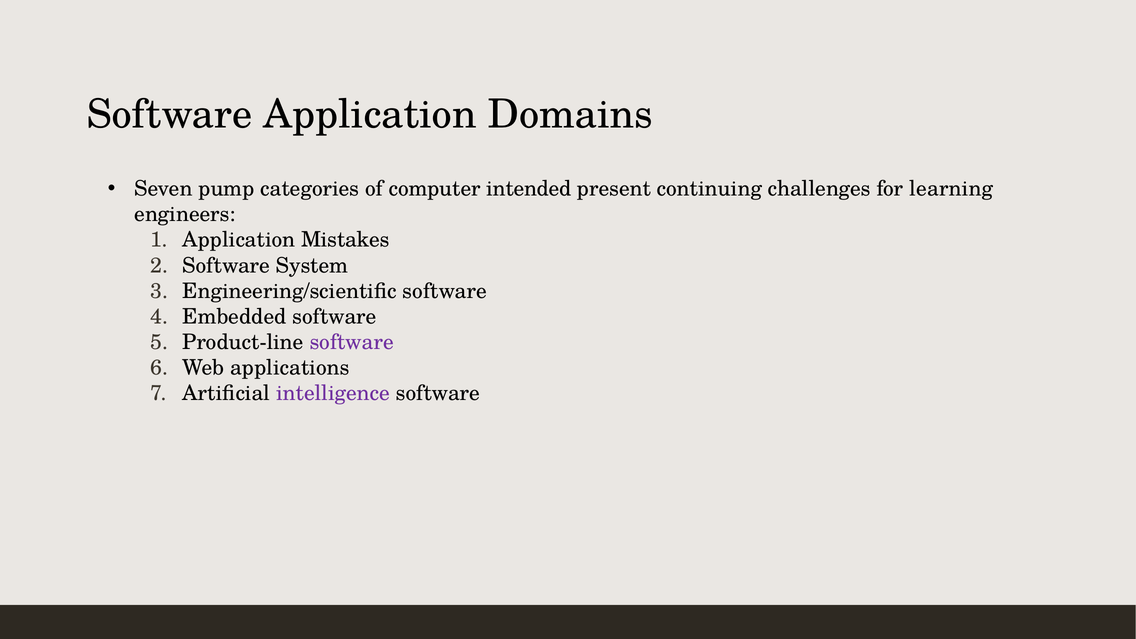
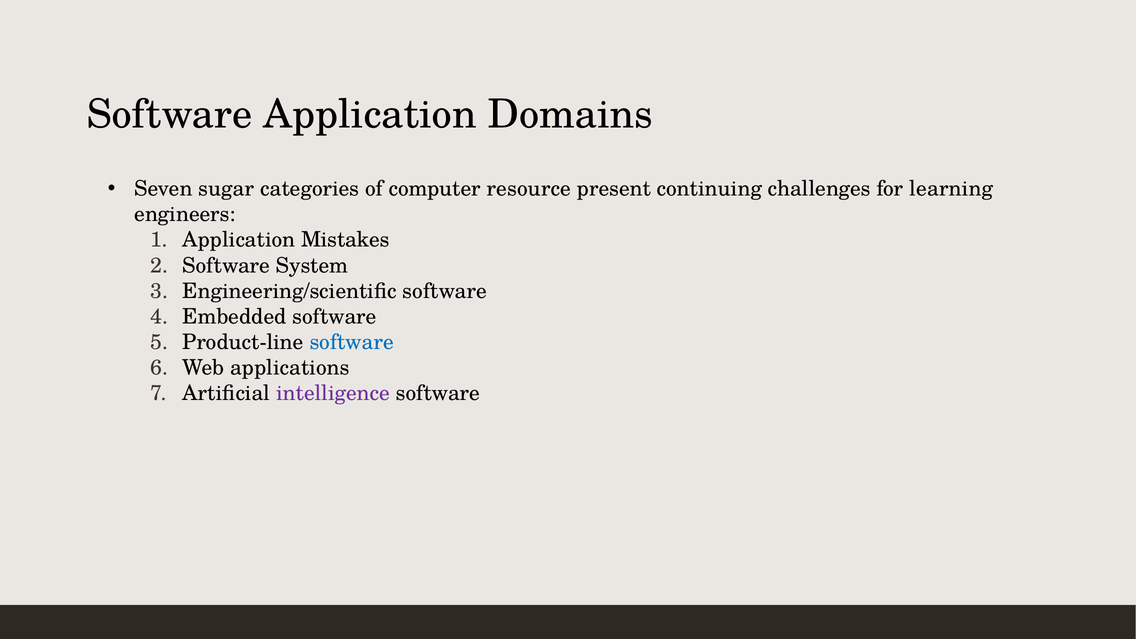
pump: pump -> sugar (226, 189)
intended: intended -> resource (529, 189)
software colour: purple -> blue (352, 342)
